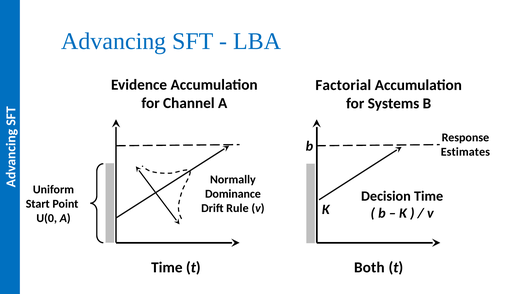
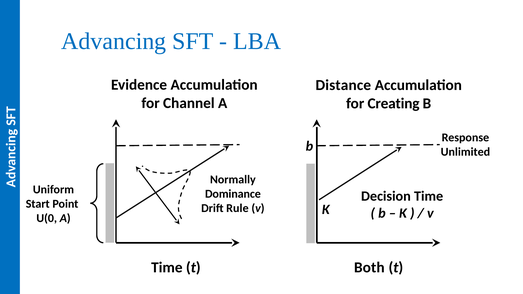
Factorial: Factorial -> Distance (343, 85)
Systems: Systems -> Creating (394, 103)
Estimates: Estimates -> Unlimited (465, 152)
